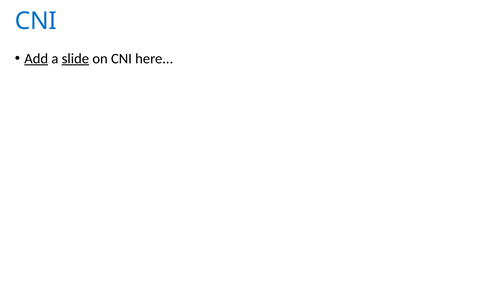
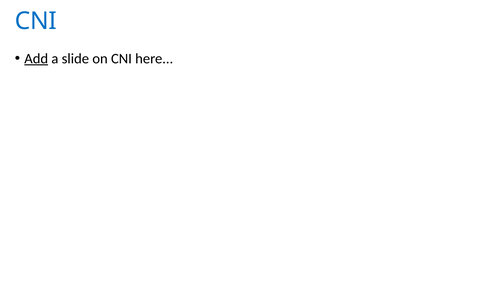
slide underline: present -> none (75, 59)
